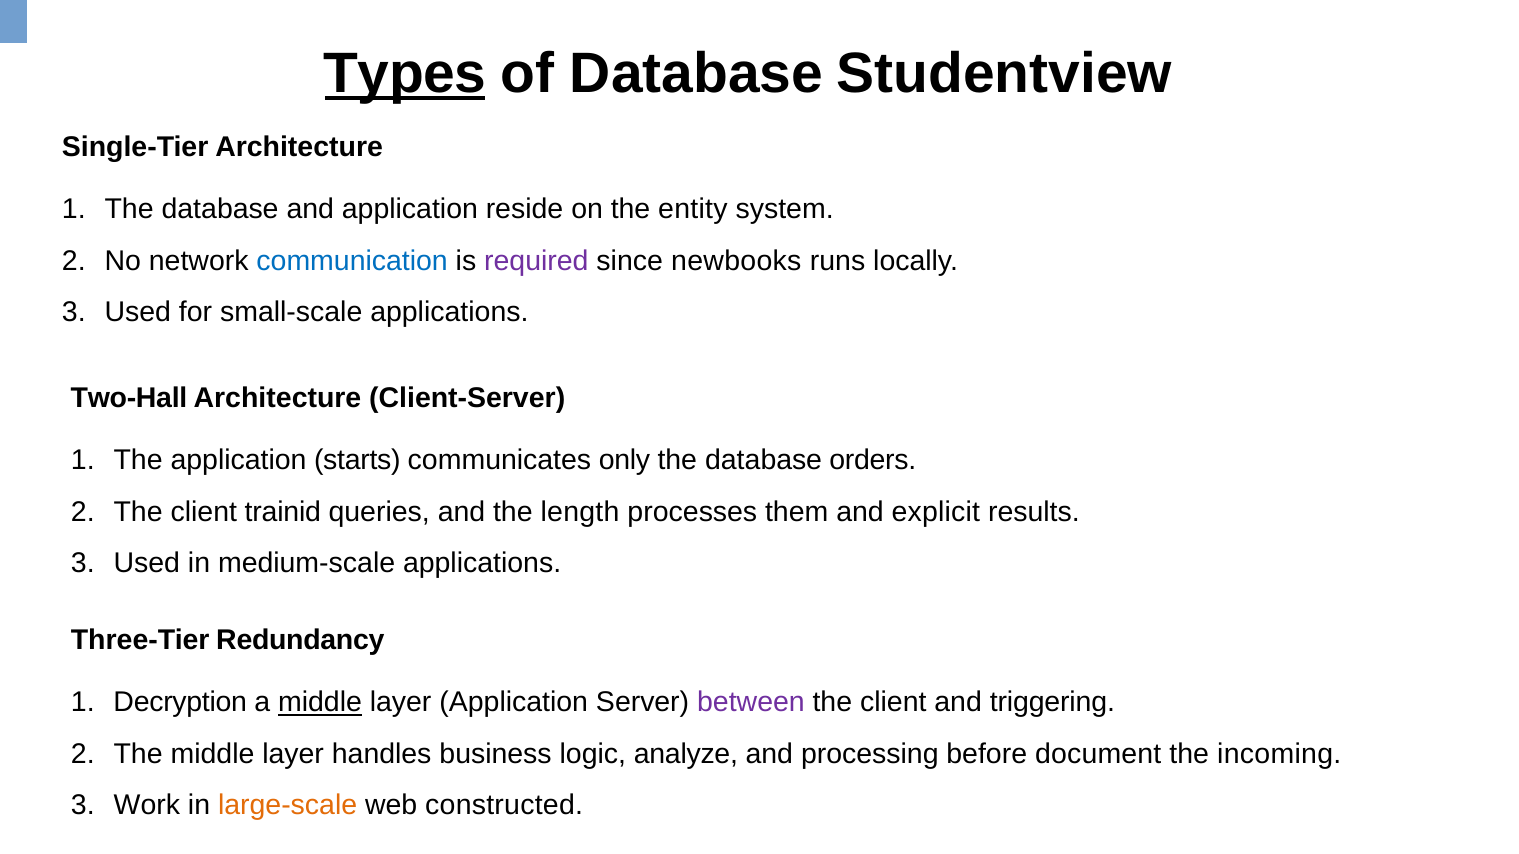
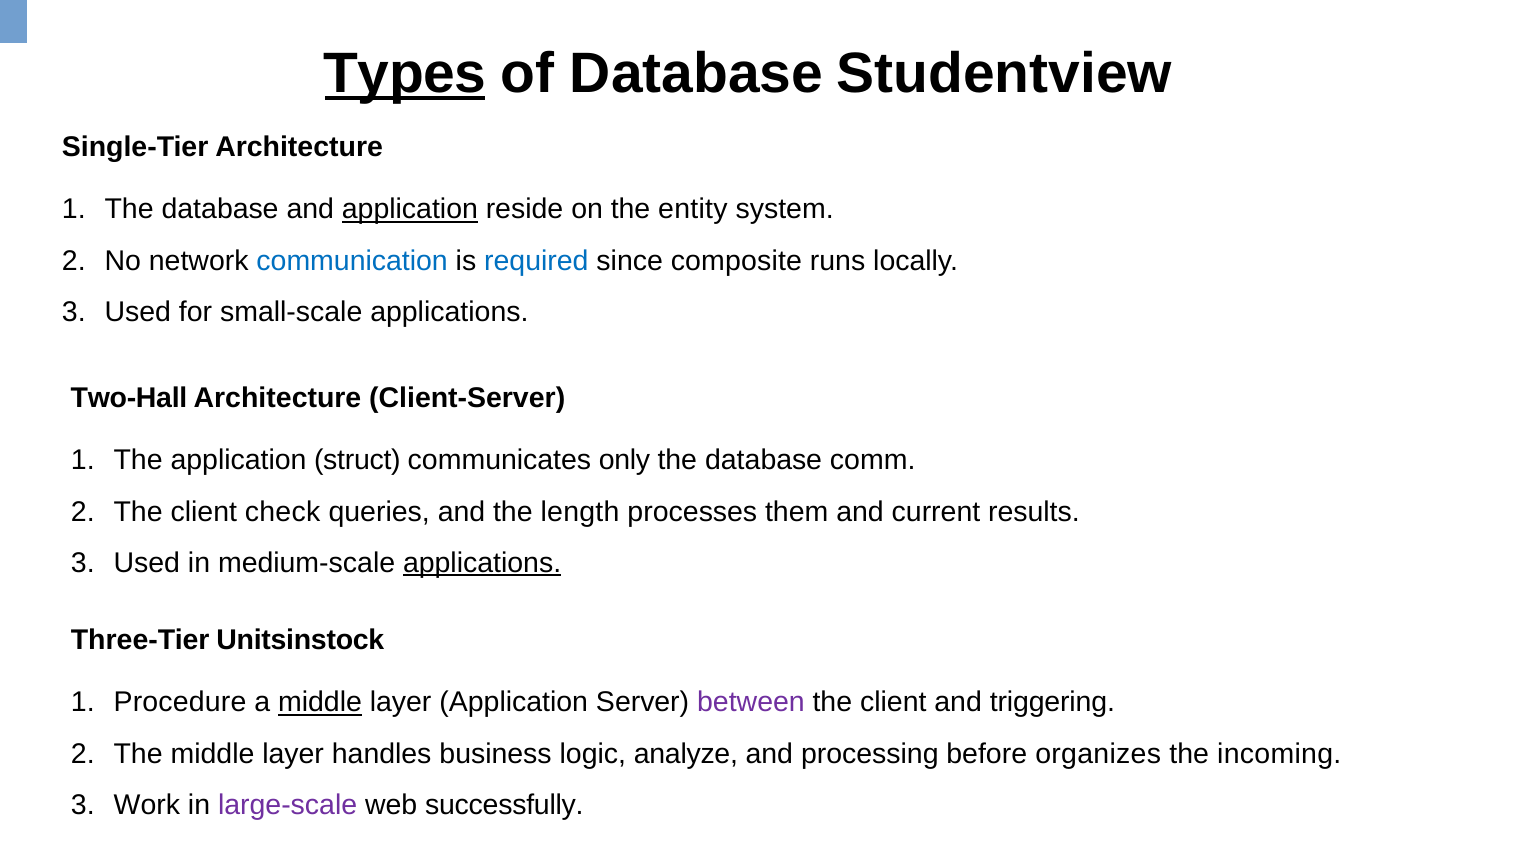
application underline: none -> present (410, 210)
required colour: purple -> blue (536, 261)
newbooks: newbooks -> composite (736, 261)
starts: starts -> struct (357, 461)
orders: orders -> comm (873, 461)
trainid: trainid -> check (283, 512)
explicit: explicit -> current (936, 512)
applications underline: none -> present (482, 563)
Redundancy: Redundancy -> Unitsinstock (300, 640)
Decryption: Decryption -> Procedure (180, 703)
document: document -> organizes (1098, 754)
large-scale colour: orange -> purple (288, 805)
constructed: constructed -> successfully (504, 805)
